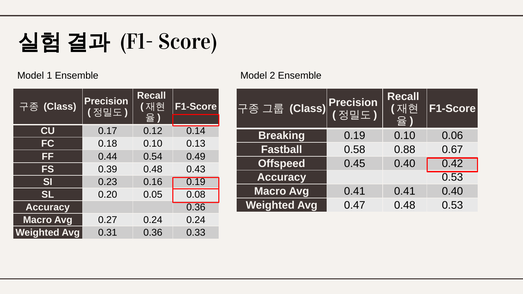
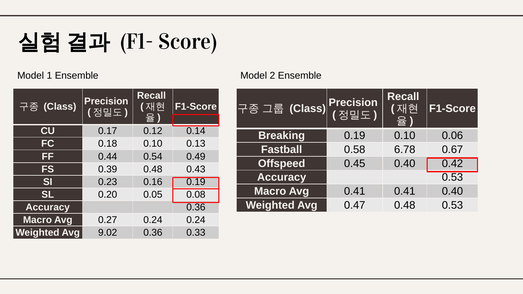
0.88: 0.88 -> 6.78 (405, 150)
0.31: 0.31 -> 9.02 (108, 233)
